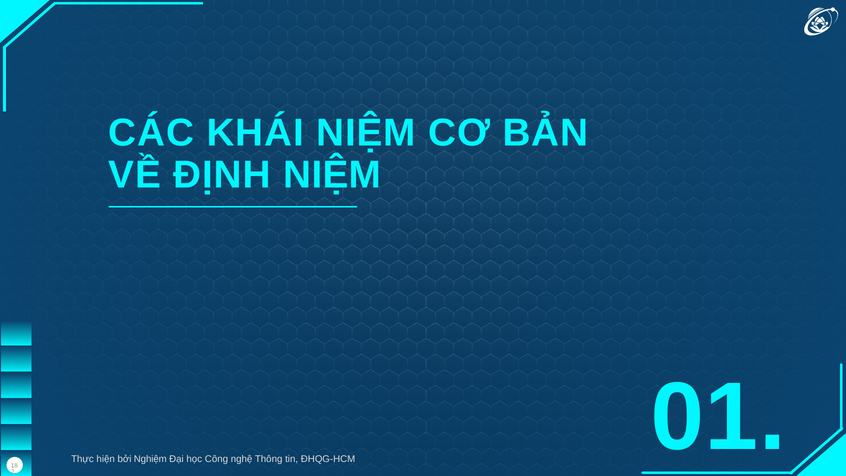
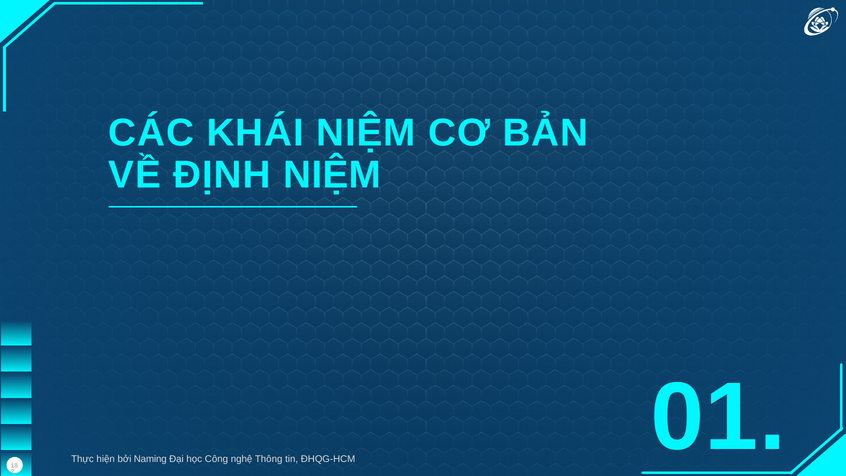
Nghiệm: Nghiệm -> Naming (150, 459)
